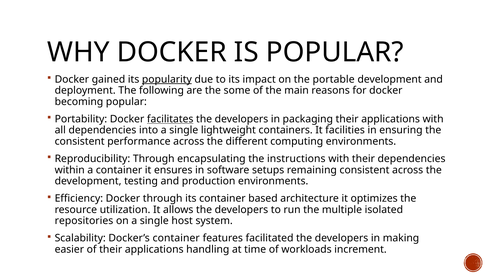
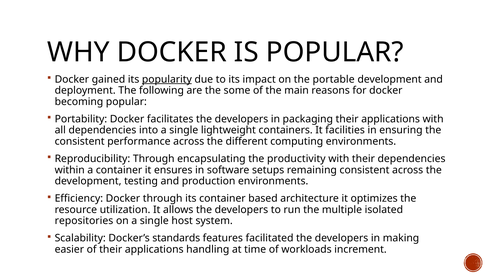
facilitates underline: present -> none (170, 119)
instructions: instructions -> productivity (296, 159)
Docker’s container: container -> standards (176, 238)
